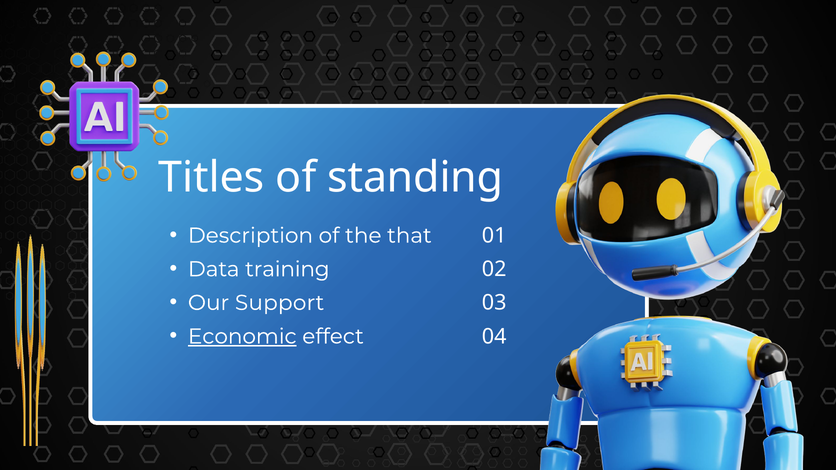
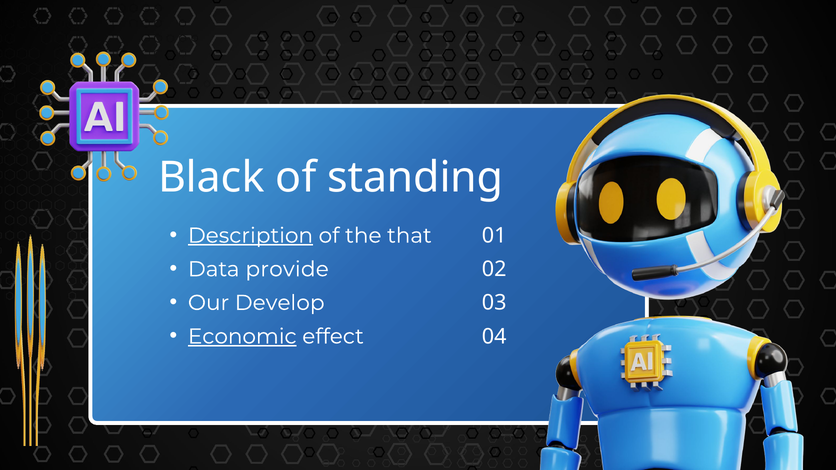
Titles: Titles -> Black (211, 178)
Description underline: none -> present (250, 236)
training: training -> provide (287, 269)
Support: Support -> Develop (280, 303)
